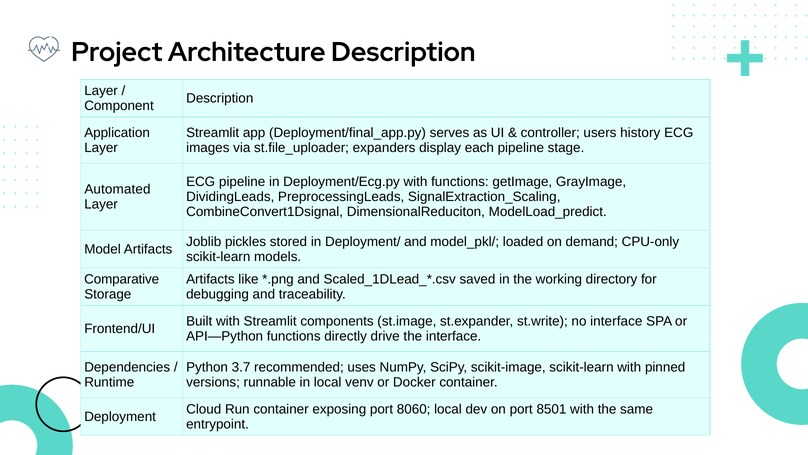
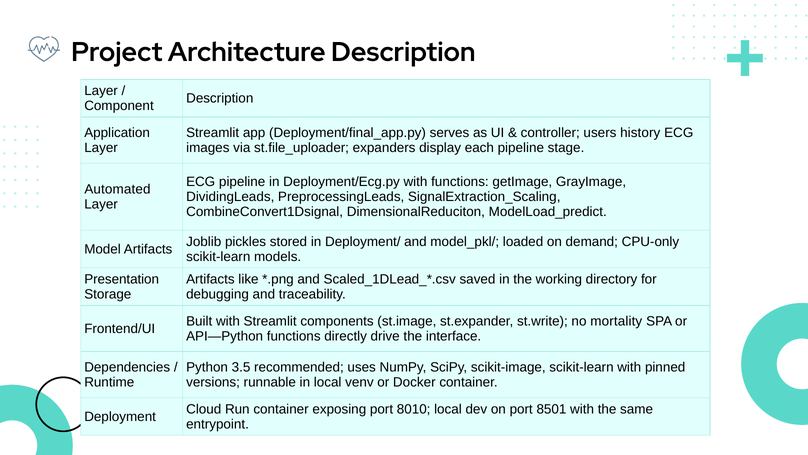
Comparative: Comparative -> Presentation (122, 279)
no interface: interface -> mortality (616, 321)
3.7: 3.7 -> 3.5 (241, 367)
8060: 8060 -> 8010 (414, 409)
